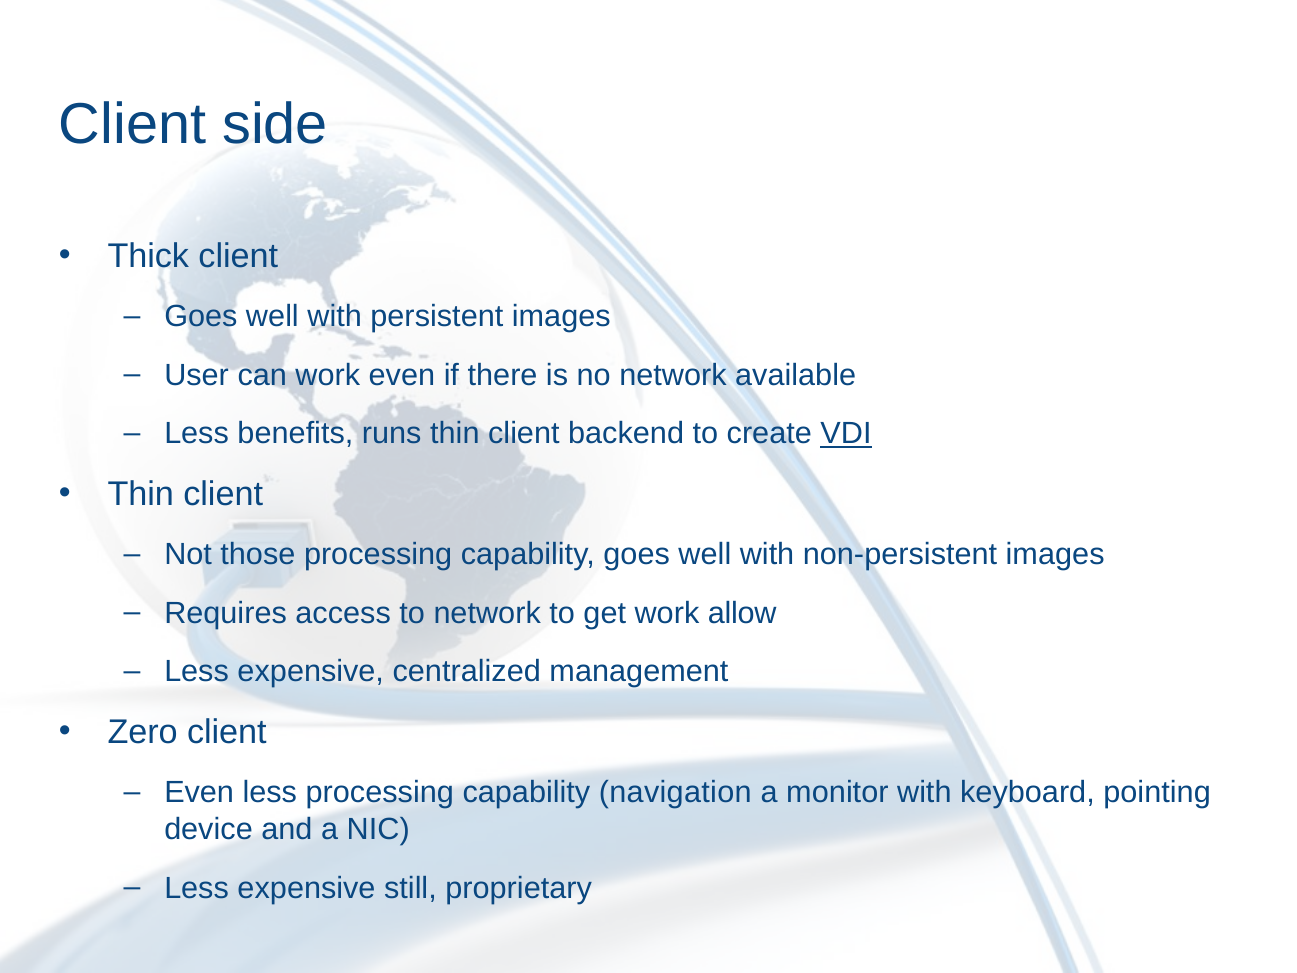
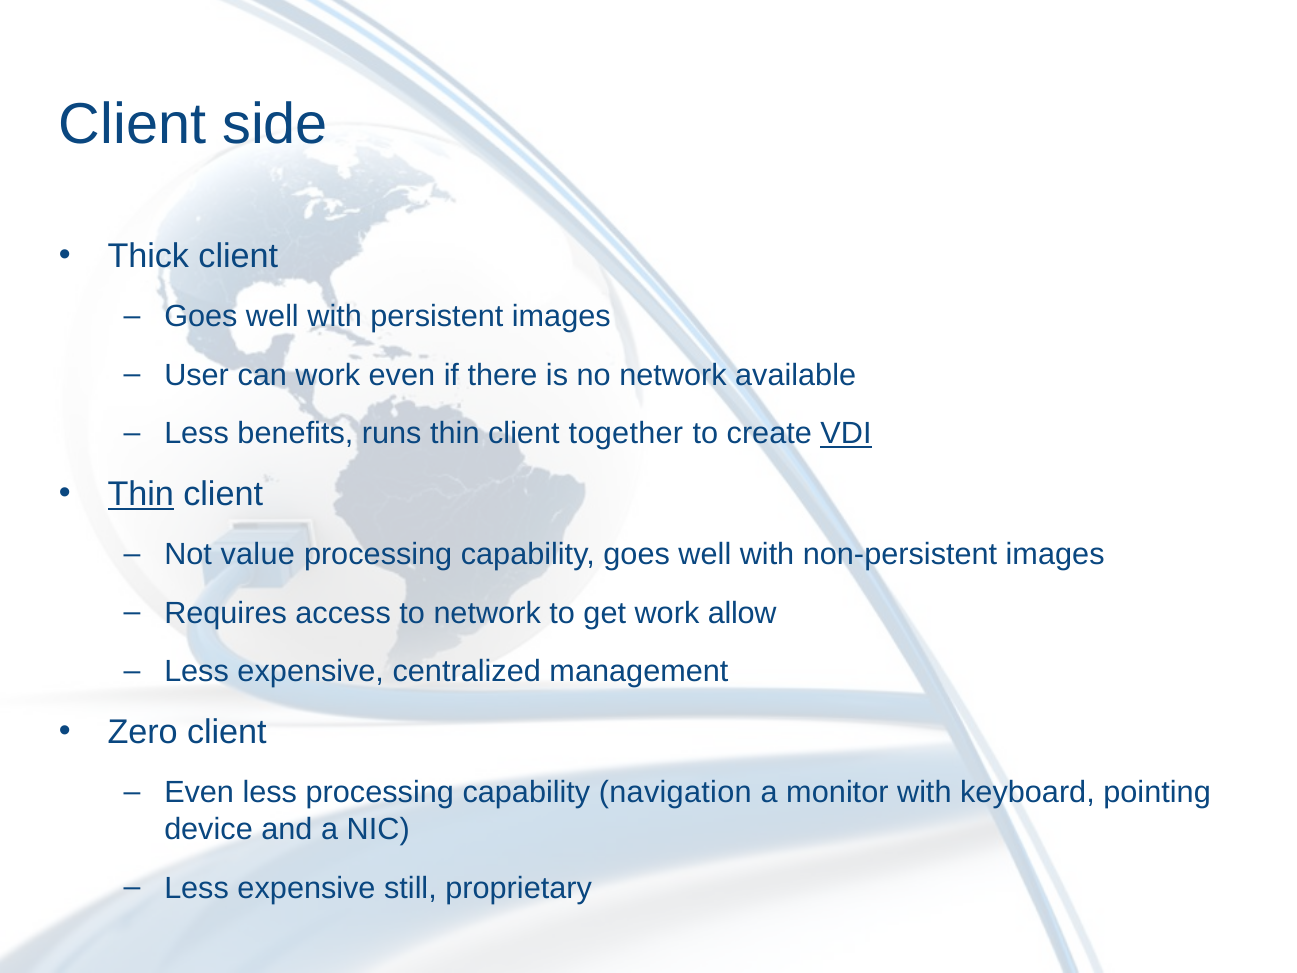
backend: backend -> together (626, 434)
Thin underline: none -> present (141, 494)
those: those -> value (258, 555)
